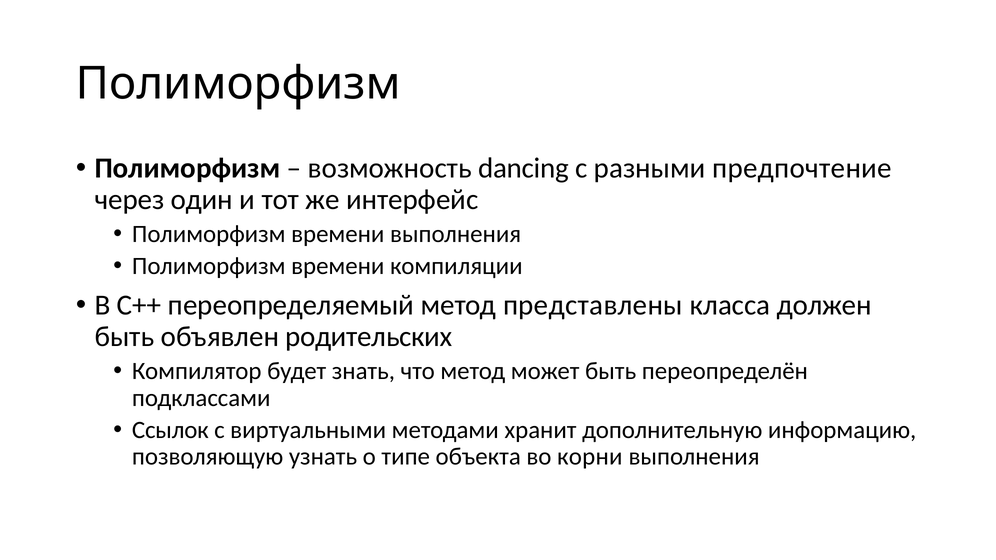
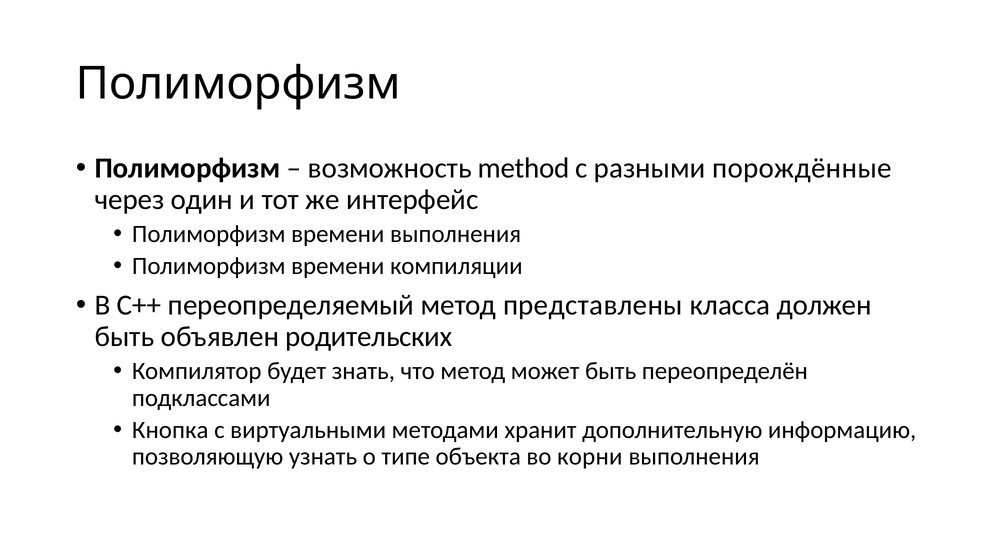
dancing: dancing -> method (524, 168)
предпочтение: предпочтение -> порождённые (802, 168)
Ссылок: Ссылок -> Кнопка (170, 430)
